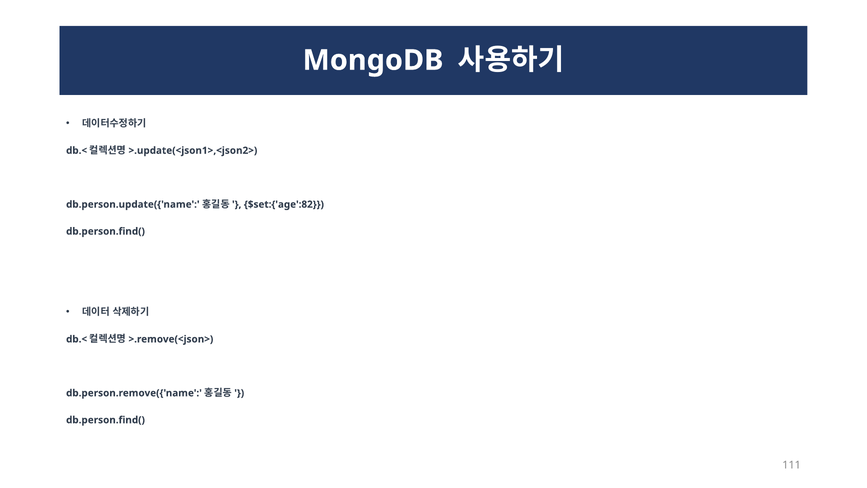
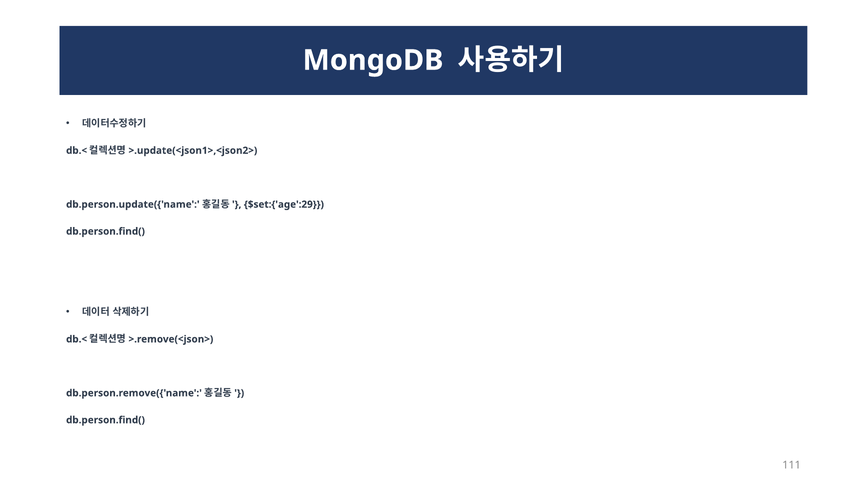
$set:{'age':82: $set:{'age':82 -> $set:{'age':29 (284, 204)
